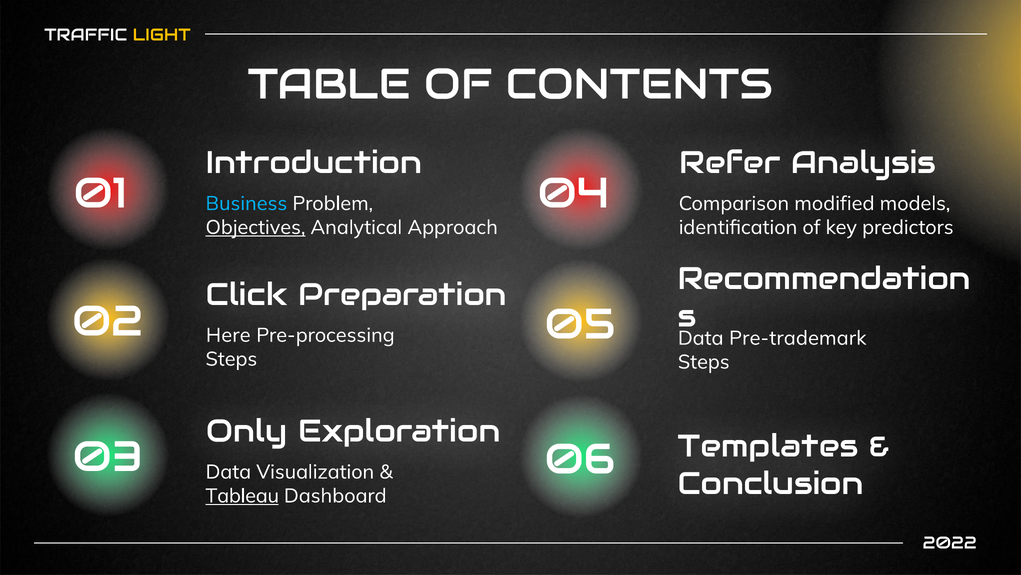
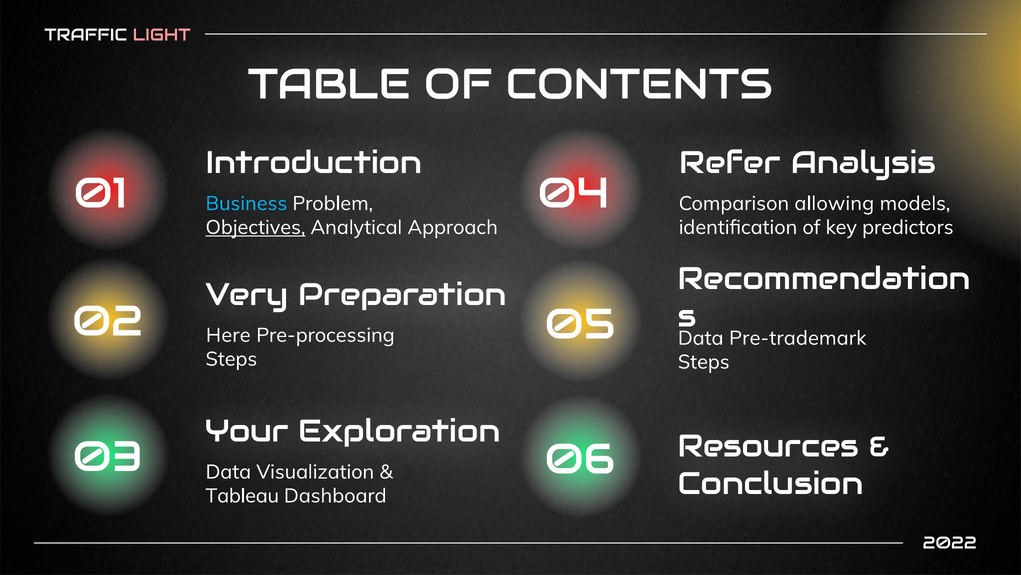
LIGHT colour: yellow -> pink (162, 35)
modified: modified -> allowing (834, 203)
Click: Click -> Very (247, 294)
Only: Only -> Your (247, 431)
Templates: Templates -> Resources (768, 446)
Tableau underline: present -> none (242, 495)
